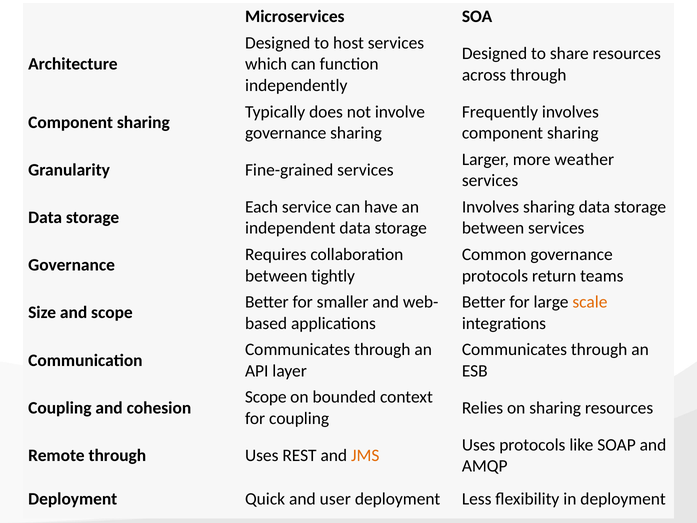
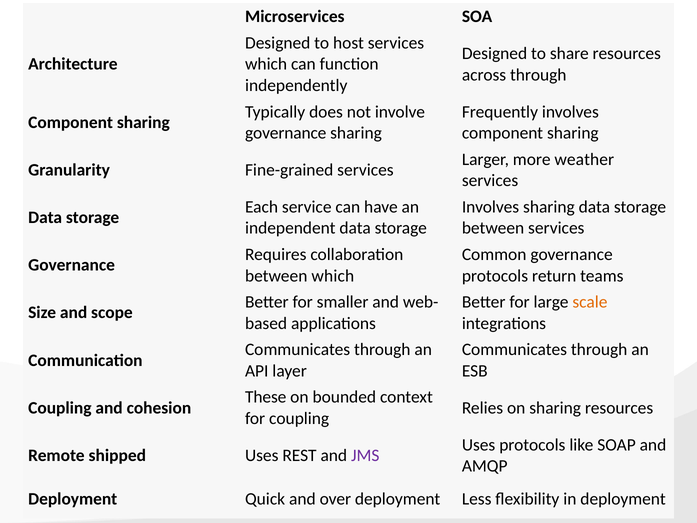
between tightly: tightly -> which (333, 276)
Scope: Scope -> These (266, 397)
Remote through: through -> shipped (117, 455)
JMS colour: orange -> purple (365, 455)
user: user -> over (335, 499)
